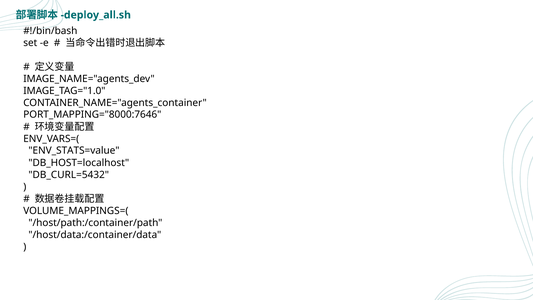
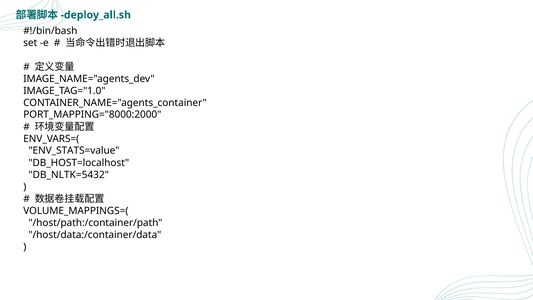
PORT_MAPPING="8000:7646: PORT_MAPPING="8000:7646 -> PORT_MAPPING="8000:2000 (92, 115)
DB_CURL=5432: DB_CURL=5432 -> DB_NLTK=5432 (69, 175)
